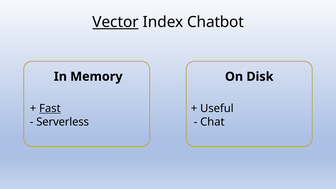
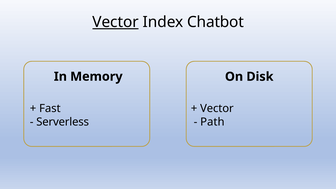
Fast underline: present -> none (50, 108)
Useful: Useful -> Vector (217, 108)
Chat: Chat -> Path (212, 122)
